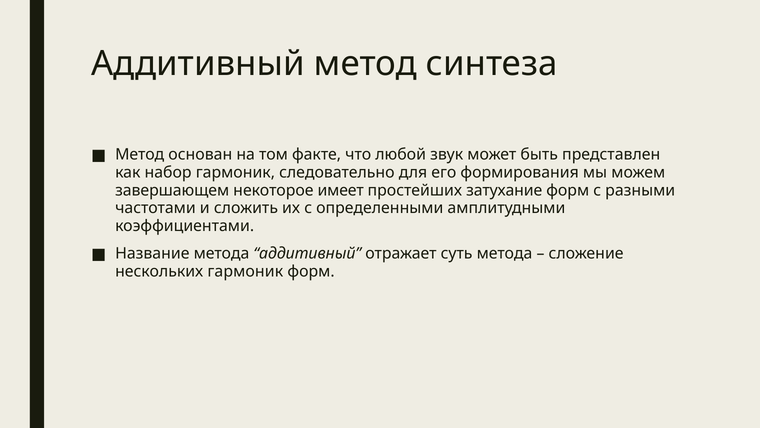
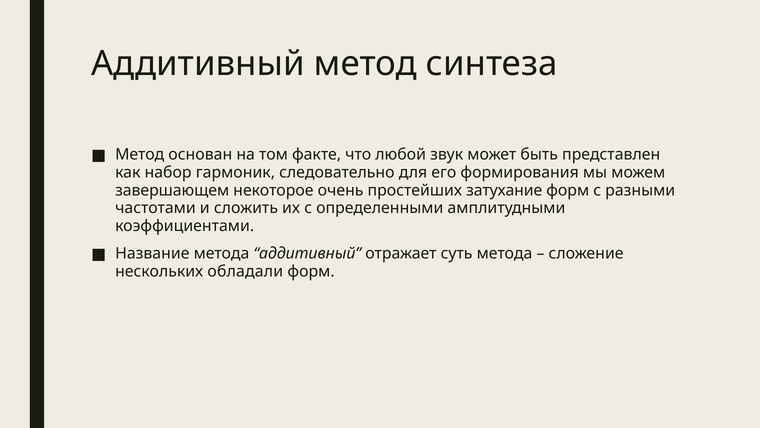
имеет: имеет -> очень (341, 190)
нескольких гармоник: гармоник -> обладали (245, 271)
